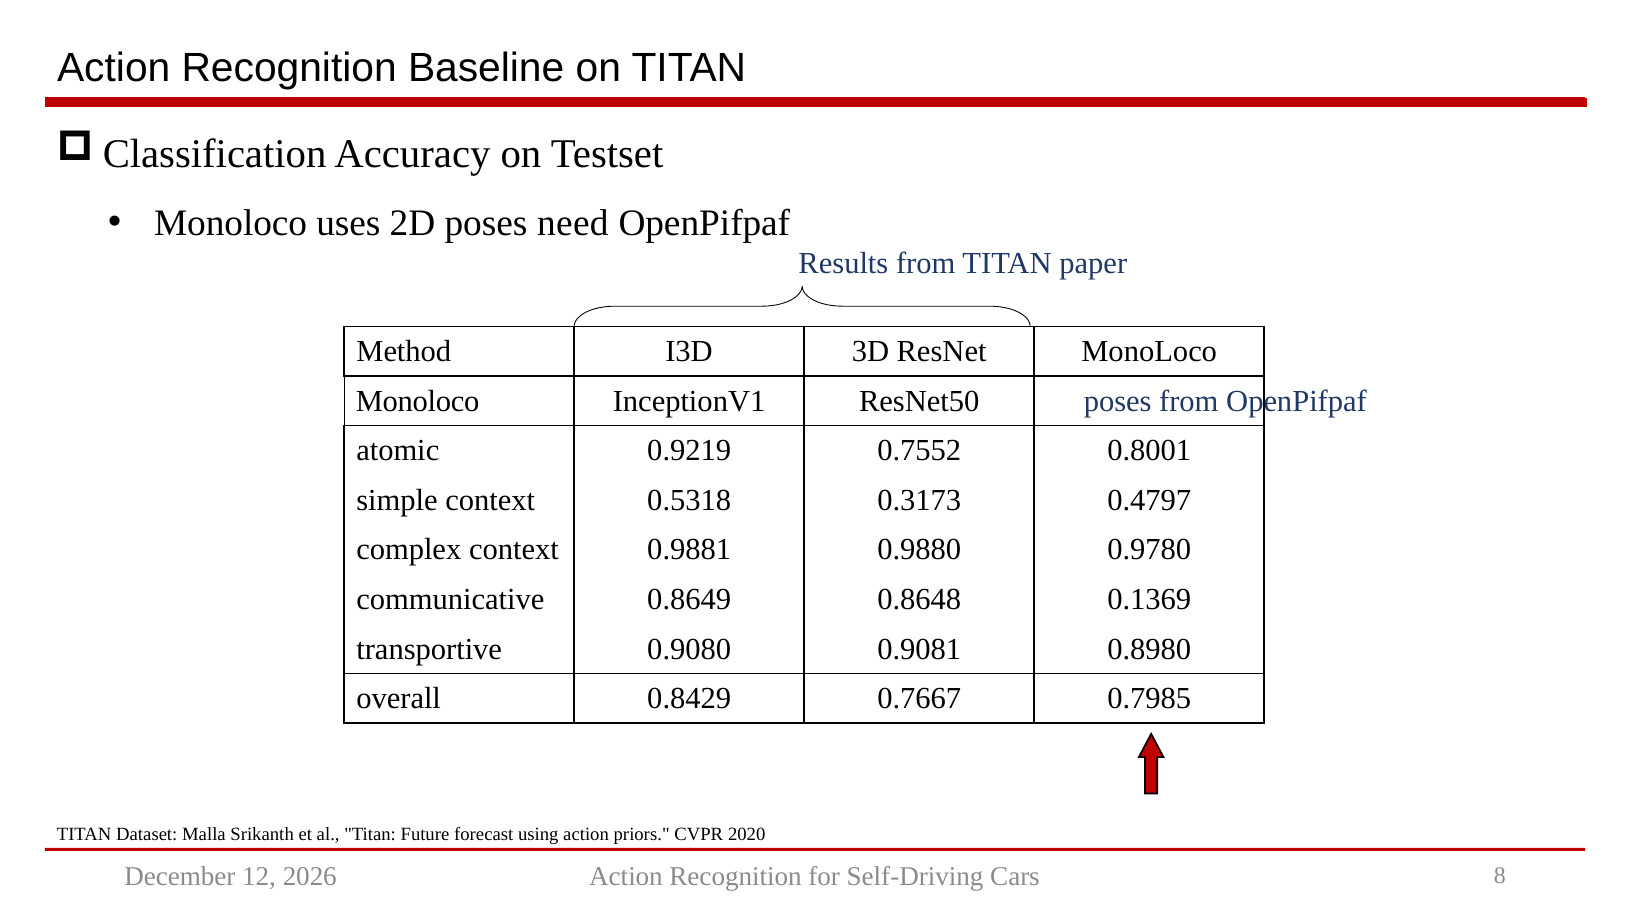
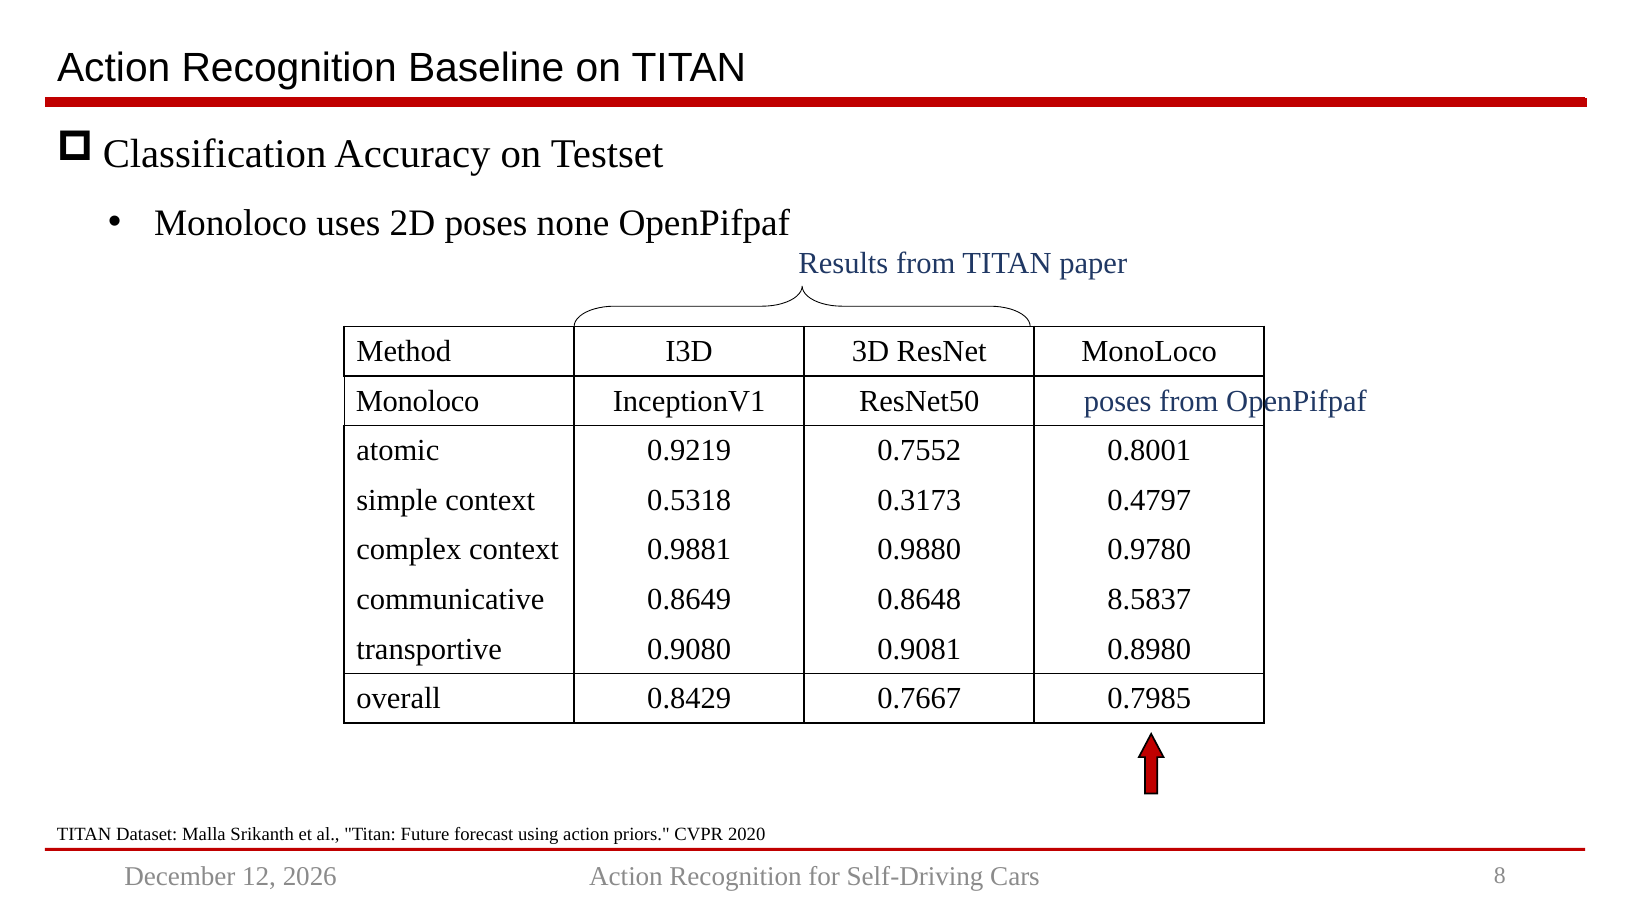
need: need -> none (573, 224)
0.1369: 0.1369 -> 8.5837 (1149, 599)
